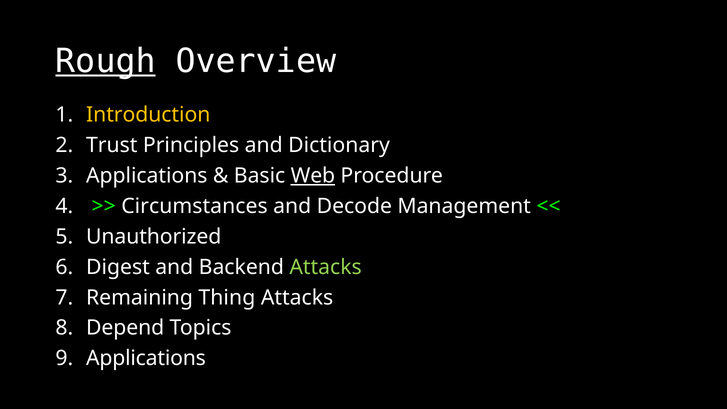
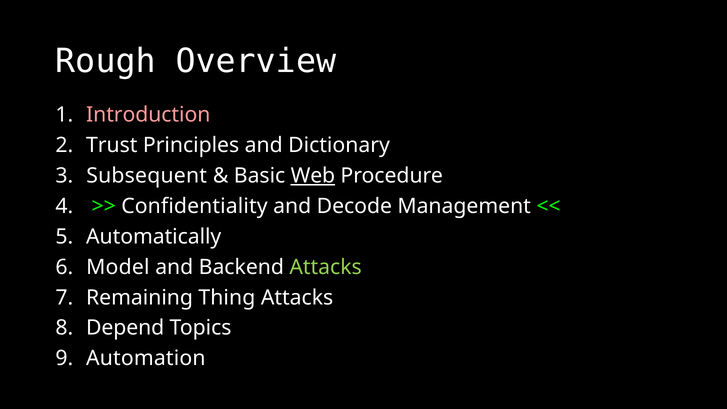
Rough underline: present -> none (106, 61)
Introduction colour: yellow -> pink (148, 115)
Applications: Applications -> Subsequent (147, 176)
Circumstances: Circumstances -> Confidentiality (194, 206)
Unauthorized: Unauthorized -> Automatically (154, 237)
Digest: Digest -> Model (118, 267)
Applications: Applications -> Automation (146, 358)
